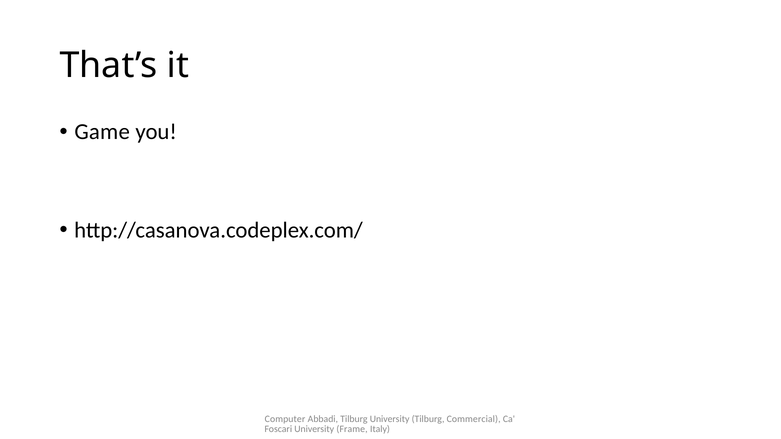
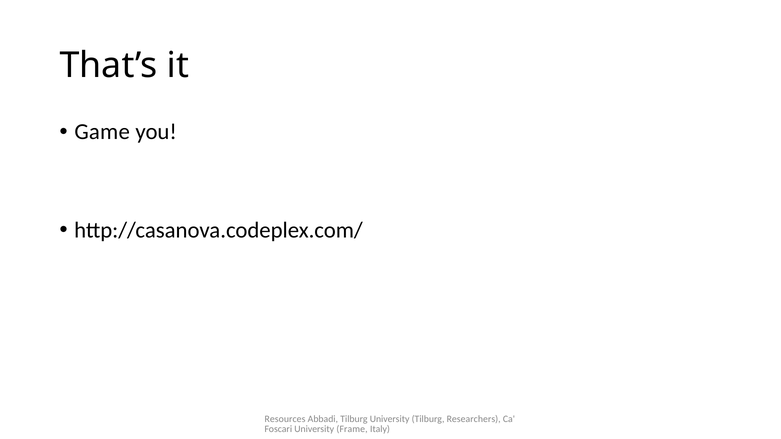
Computer: Computer -> Resources (285, 419)
Commercial: Commercial -> Researchers (474, 419)
